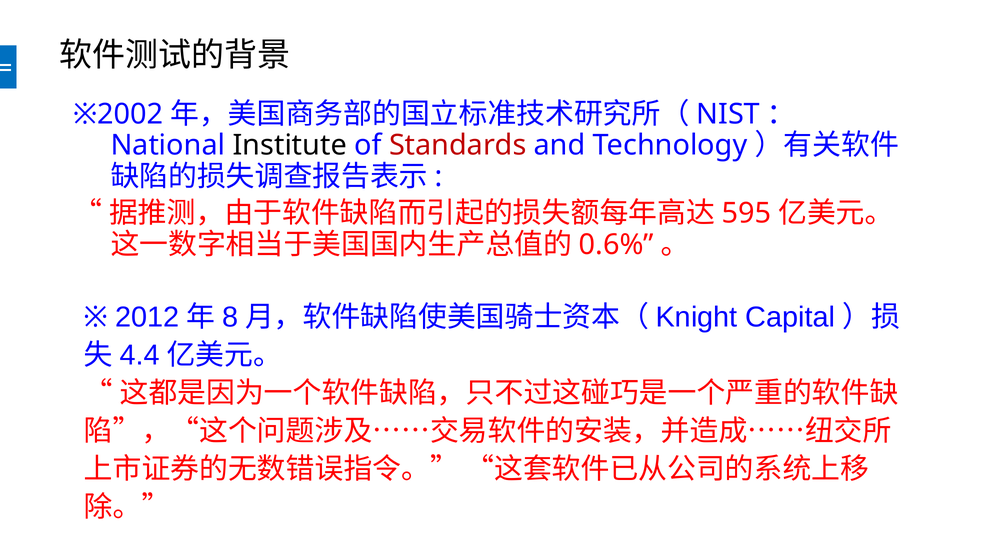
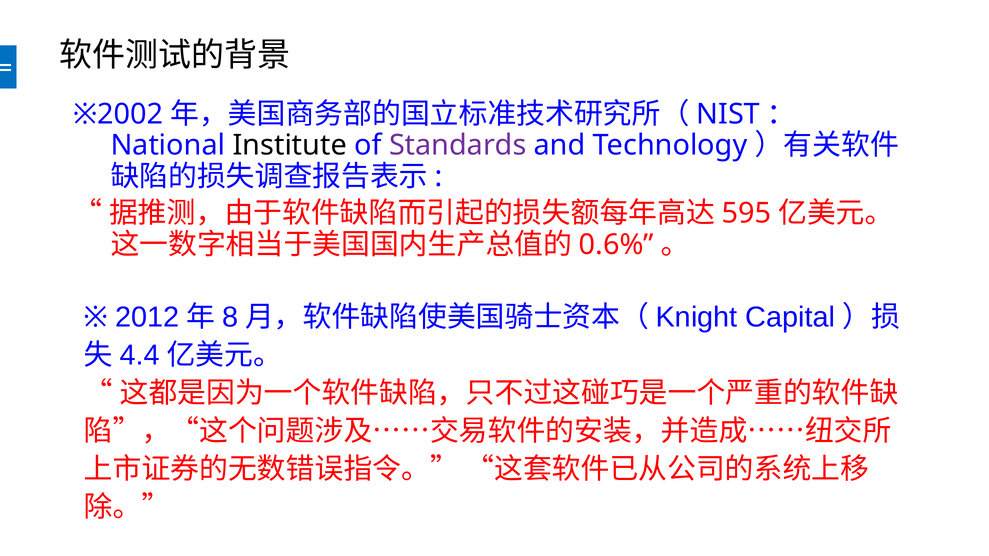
Standards colour: red -> purple (458, 146)
